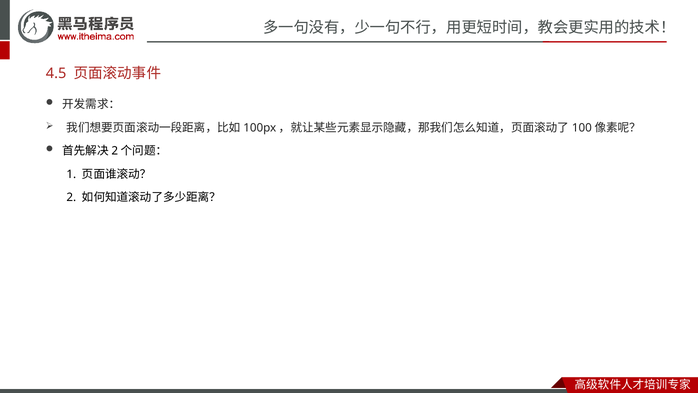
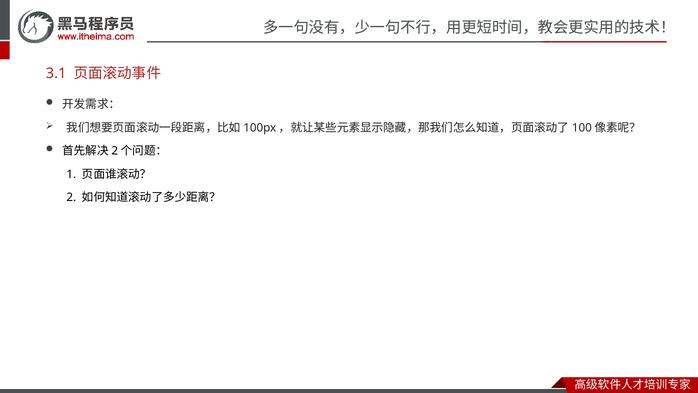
4.5: 4.5 -> 3.1 (56, 73)
